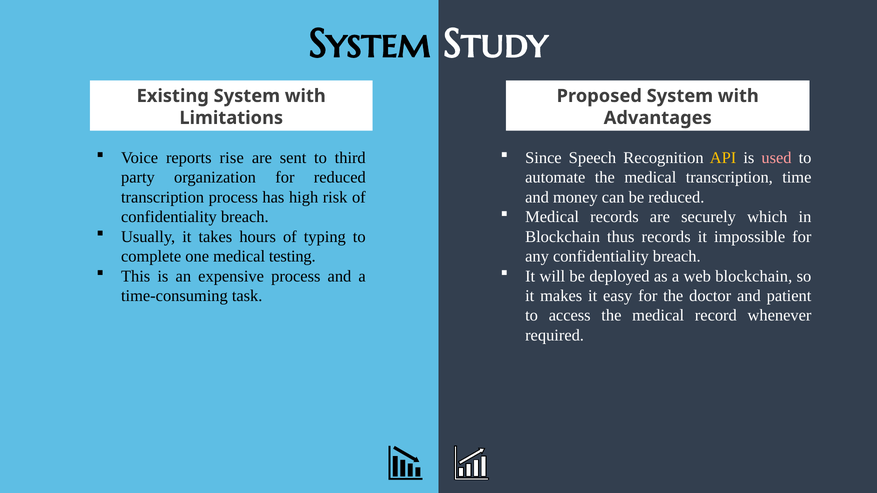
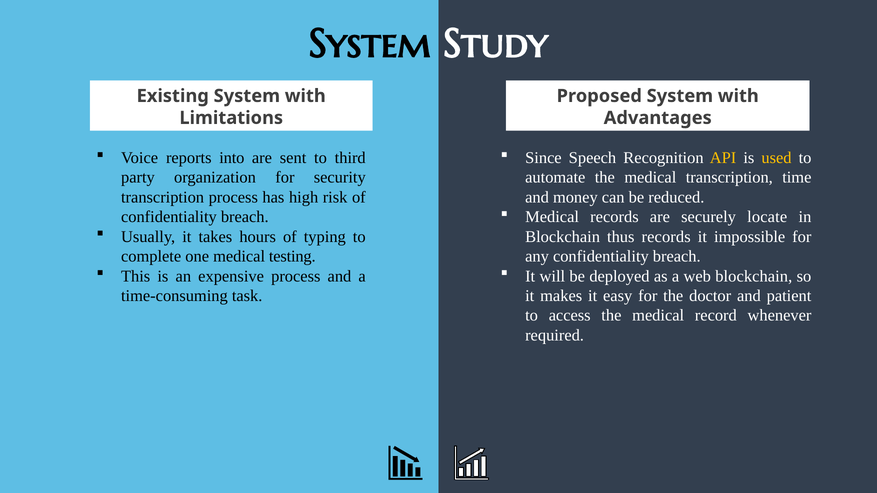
rise: rise -> into (232, 158)
used colour: pink -> yellow (777, 158)
for reduced: reduced -> security (340, 178)
which: which -> locate (767, 217)
